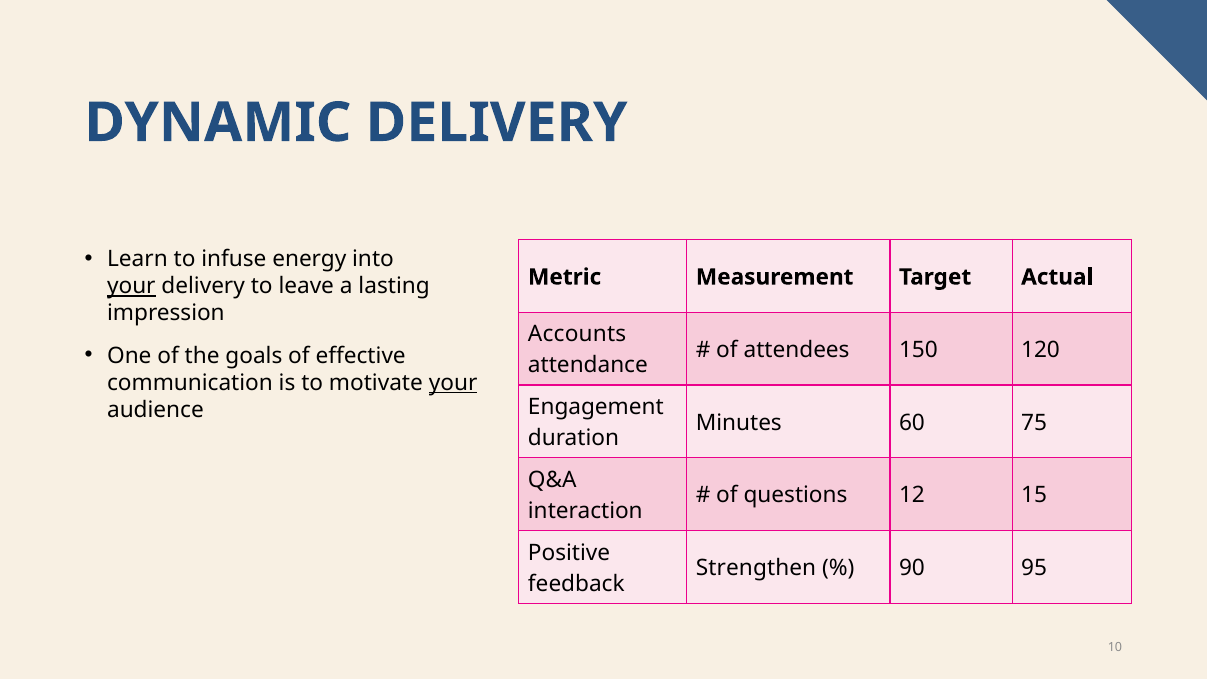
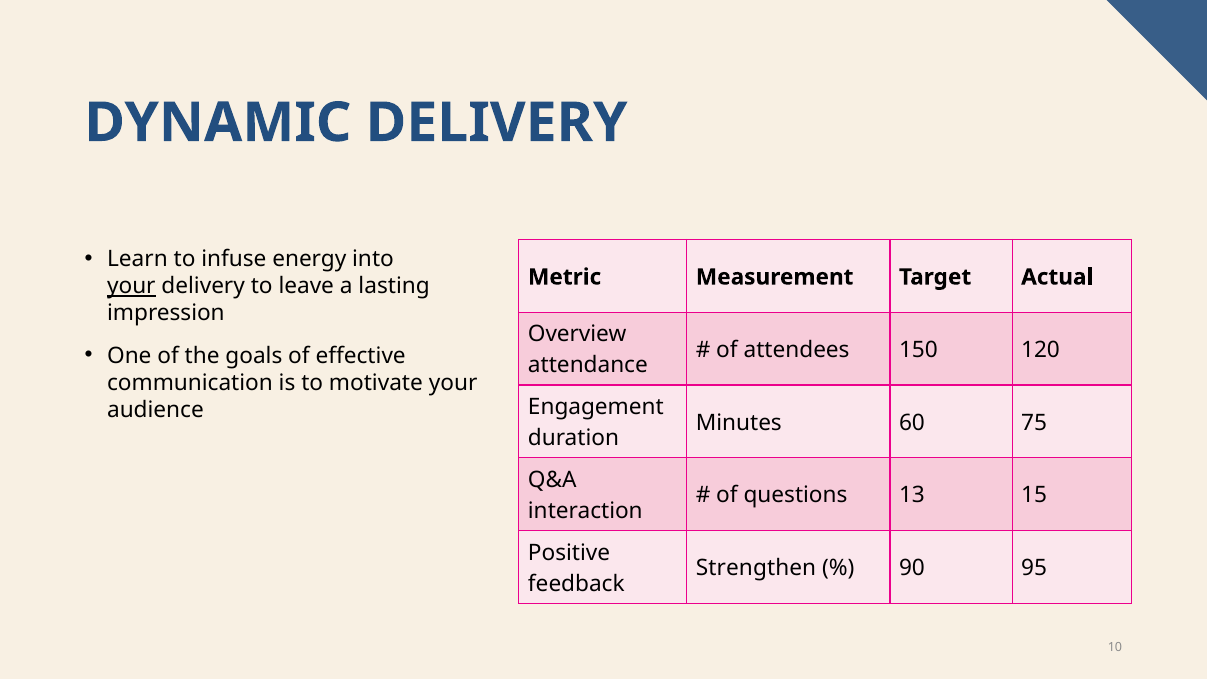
Accounts: Accounts -> Overview (577, 334)
your underline: present -> none (453, 383)
12: 12 -> 13 (912, 495)
